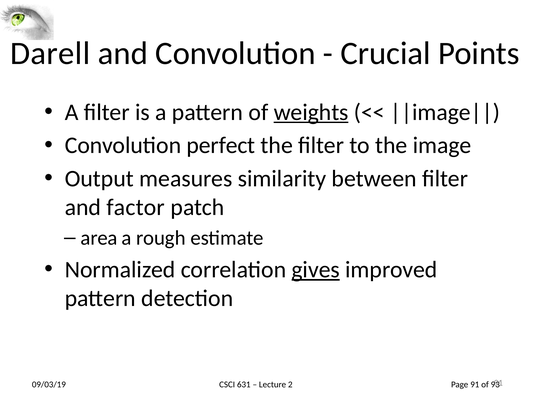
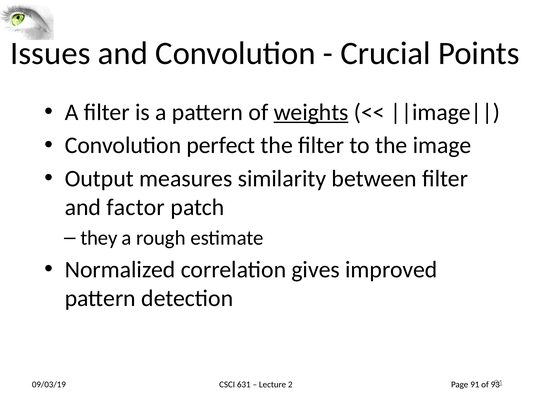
Darell: Darell -> Issues (50, 54)
area: area -> they (99, 238)
gives underline: present -> none (316, 270)
